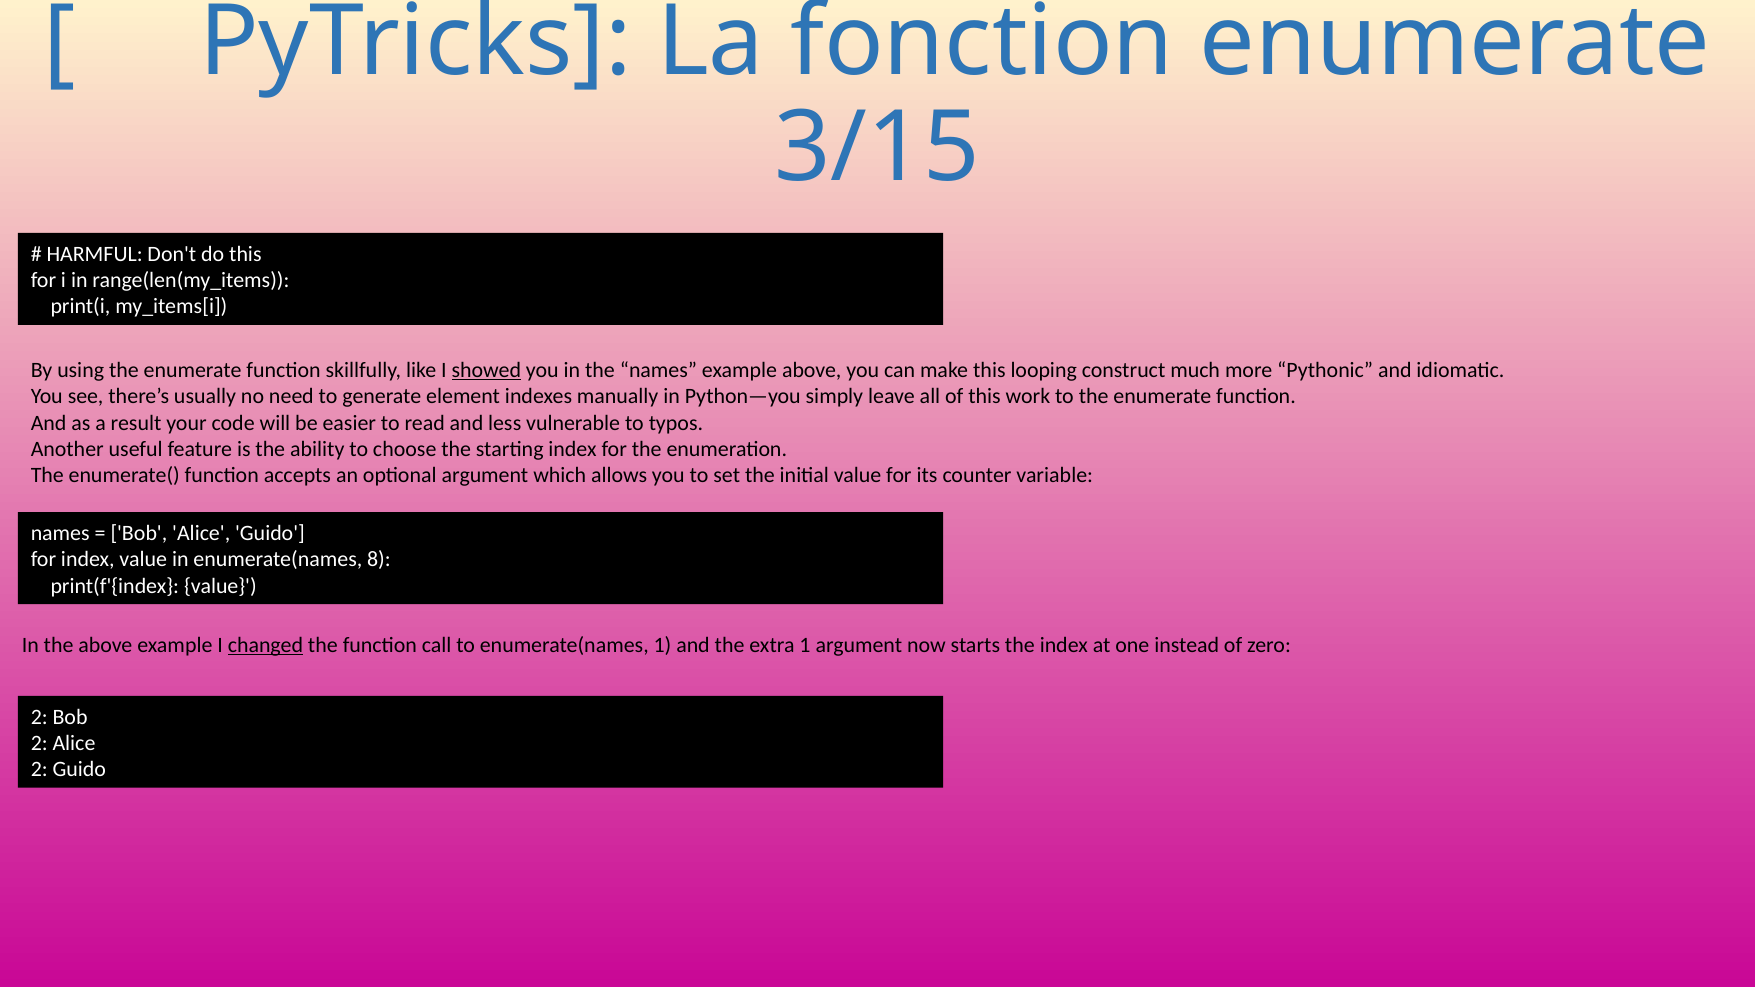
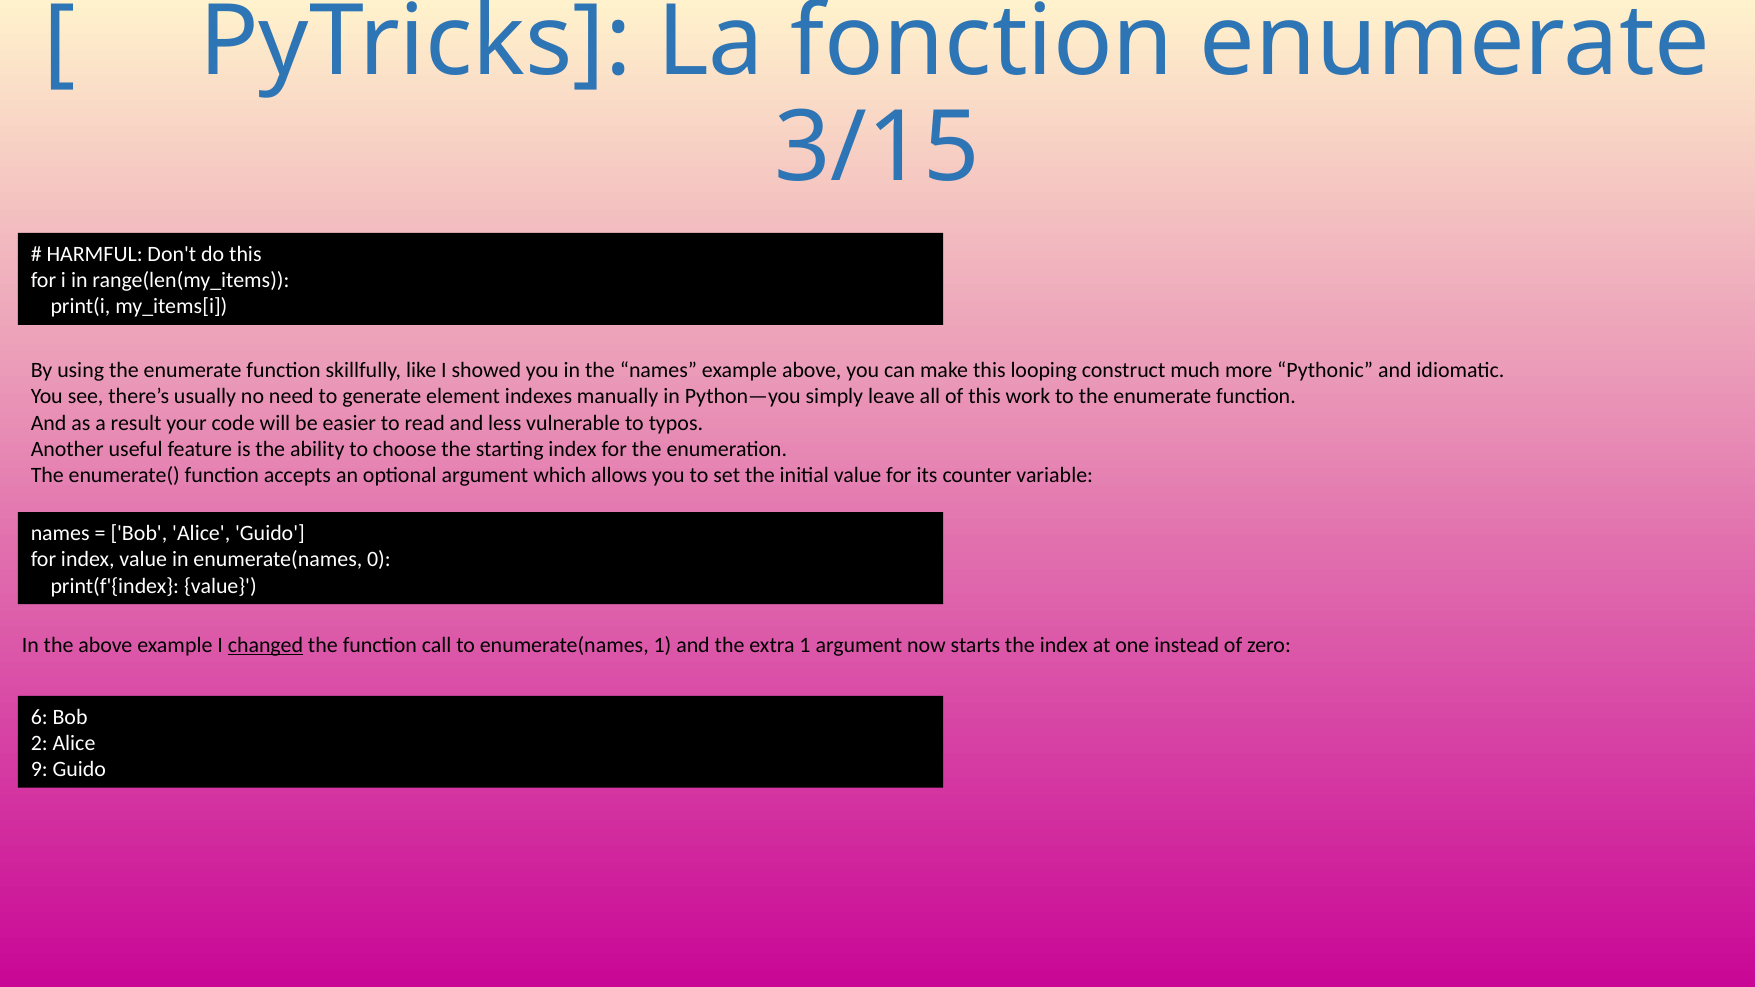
showed underline: present -> none (486, 370)
8: 8 -> 0 (379, 560)
2: 2 -> 6 (39, 717)
2: 2 -> 9 (39, 770)
